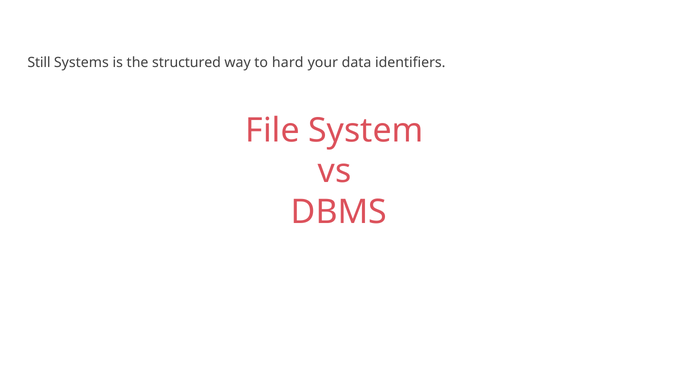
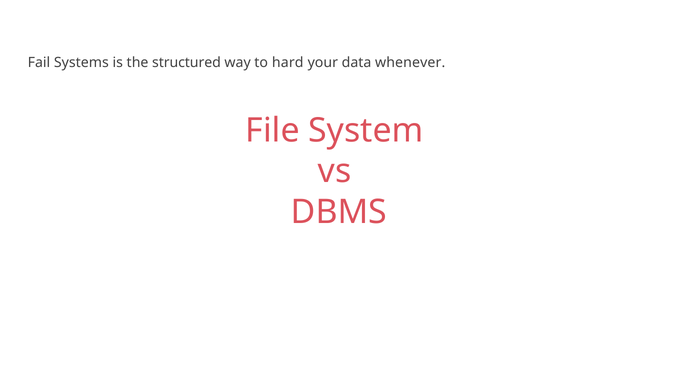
Still: Still -> Fail (39, 63)
identifiers: identifiers -> whenever (410, 63)
